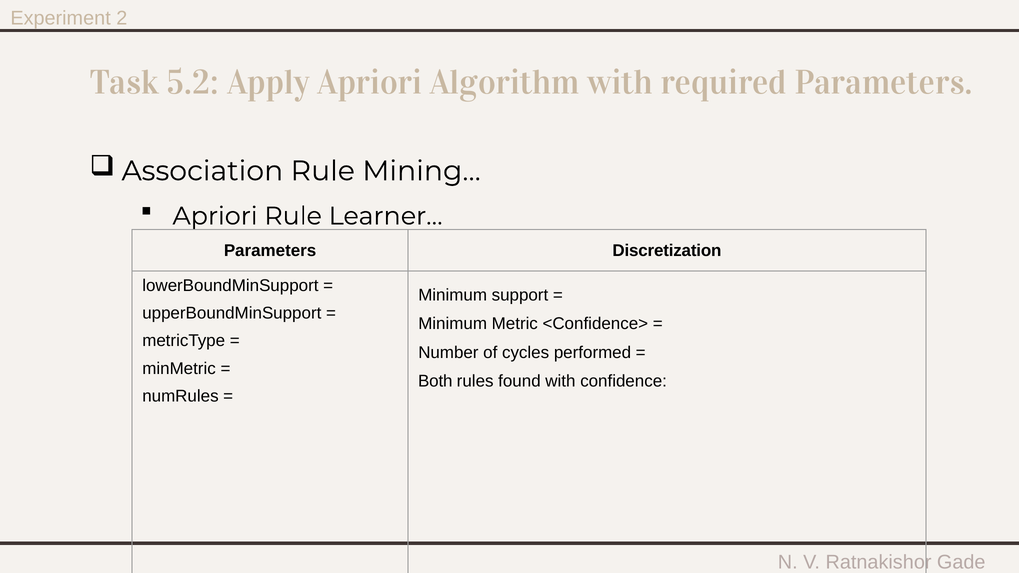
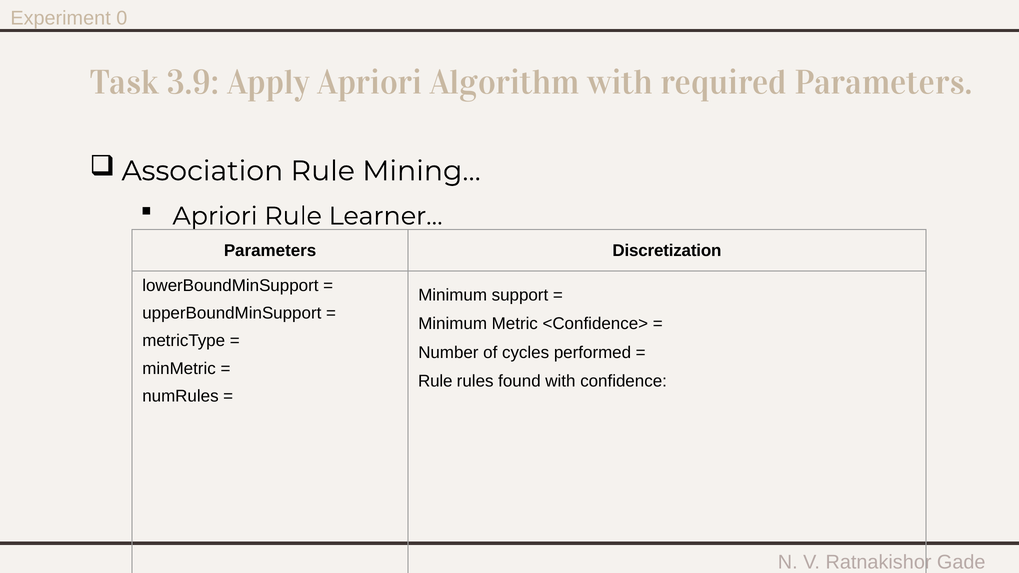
2: 2 -> 0 (122, 18)
5.2: 5.2 -> 3.9 (193, 83)
Both: Both -> Rule (435, 381)
